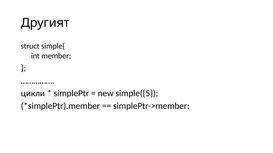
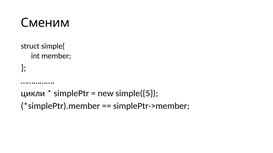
Другият: Другият -> Сменим (45, 23)
